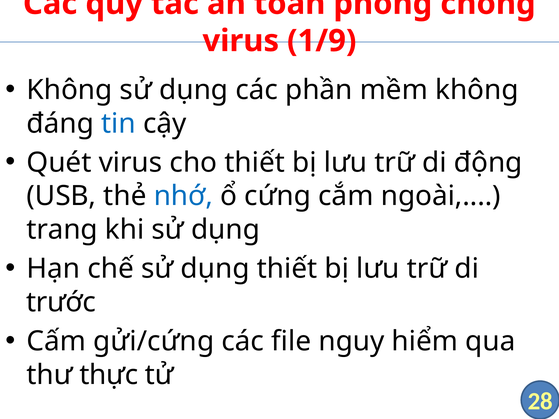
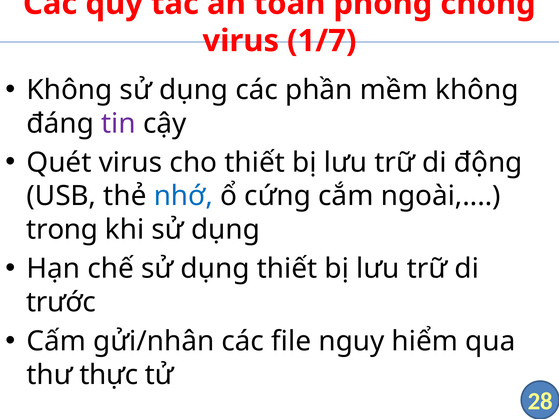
1/9: 1/9 -> 1/7 (322, 41)
tin colour: blue -> purple (118, 124)
trang: trang -> trong (62, 230)
gửi/cứng: gửi/cứng -> gửi/nhân (154, 342)
